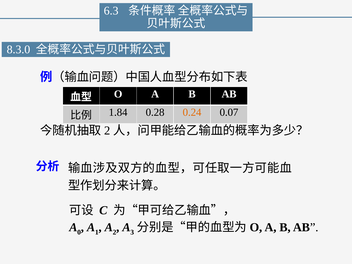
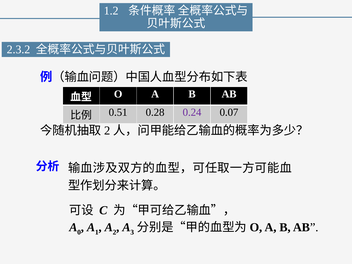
6.3: 6.3 -> 1.2 (111, 11)
8.3.0: 8.3.0 -> 2.3.2 (18, 49)
1.84: 1.84 -> 0.51 (118, 112)
0.24 colour: orange -> purple (192, 112)
